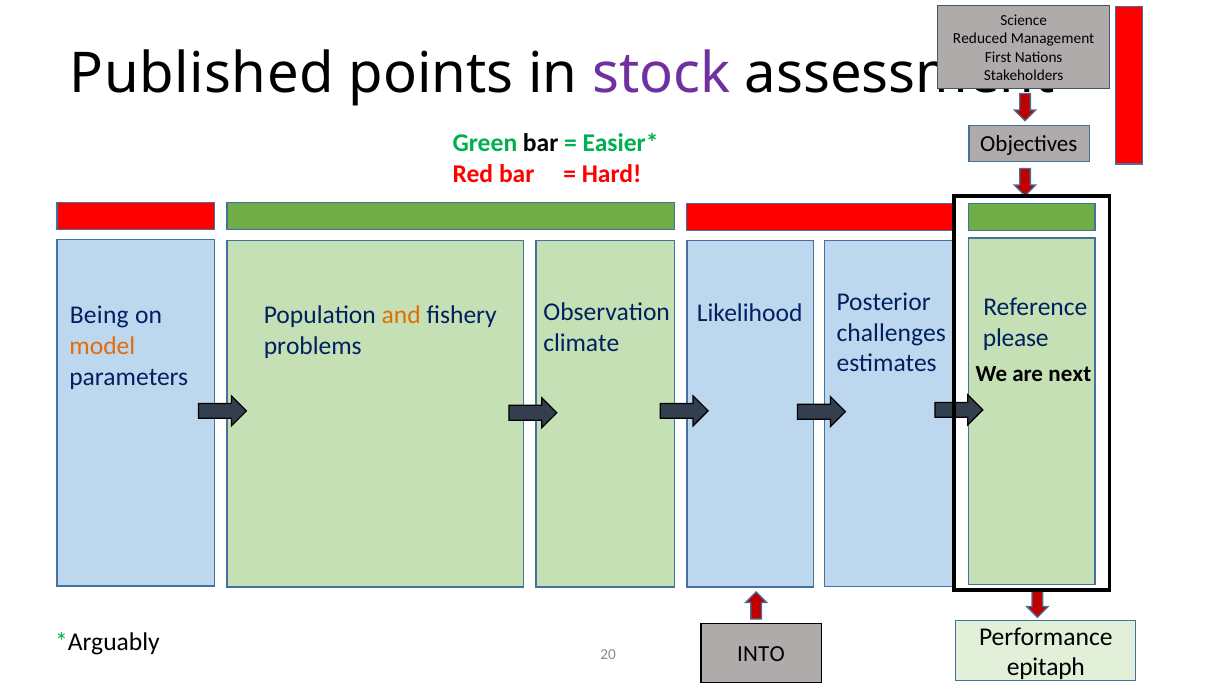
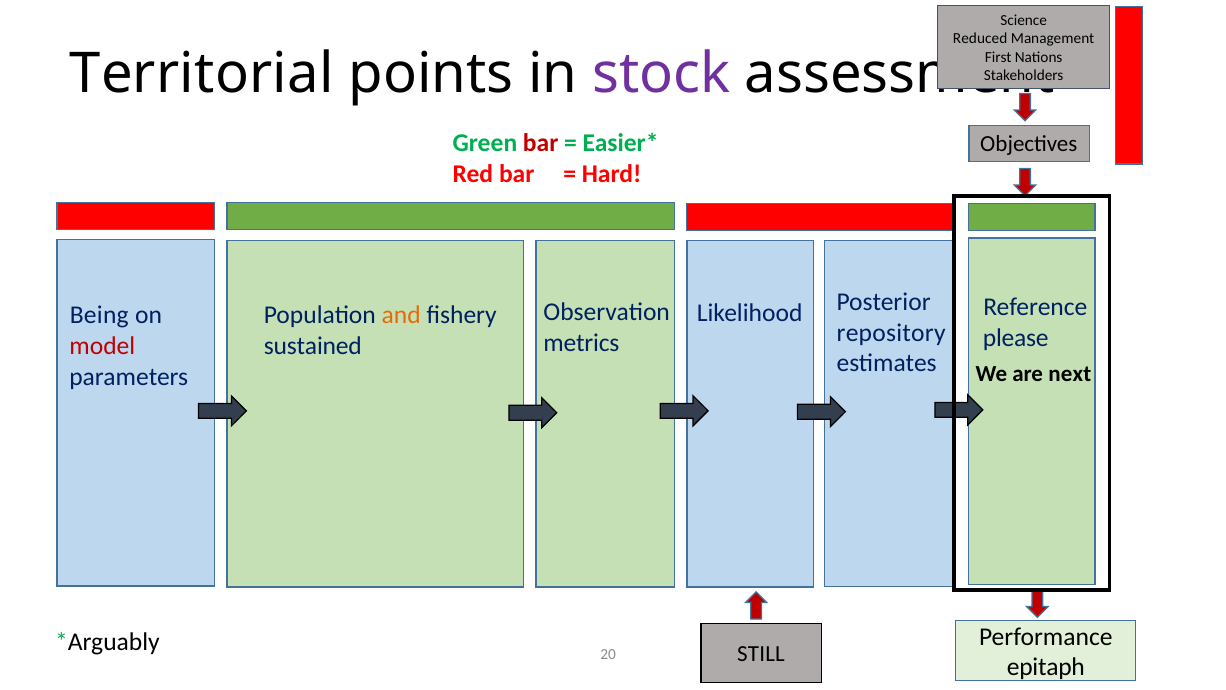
Published: Published -> Territorial (202, 74)
bar colour: black -> red (541, 143)
challenges: challenges -> repository (891, 333)
climate: climate -> metrics (581, 343)
model colour: orange -> red (102, 346)
problems: problems -> sustained (313, 346)
INTO: INTO -> STILL (761, 653)
